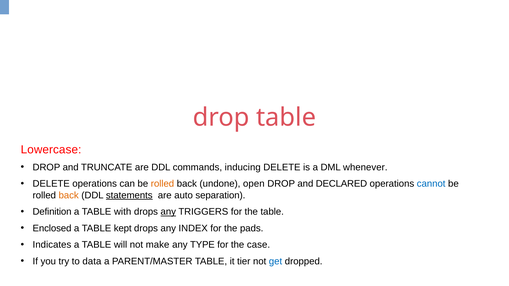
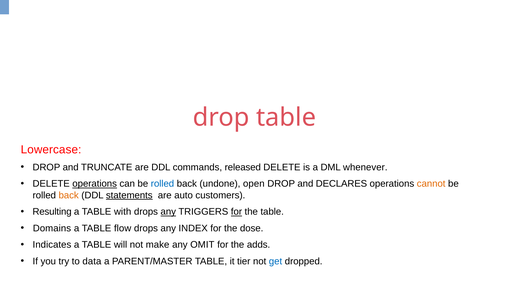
inducing: inducing -> released (243, 167)
operations underline: none -> present (95, 184)
rolled colour: orange -> blue (162, 184)
DECLARED: DECLARED -> DECLARES (341, 184)
cannot colour: blue -> orange (431, 184)
separation: separation -> customers (220, 195)
Definition: Definition -> Resulting (52, 212)
for underline: none -> present (236, 212)
Enclosed: Enclosed -> Domains (52, 229)
kept: kept -> flow (123, 229)
pads: pads -> dose (252, 229)
TYPE: TYPE -> OMIT (202, 245)
case: case -> adds (259, 245)
